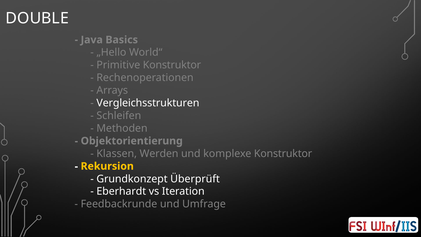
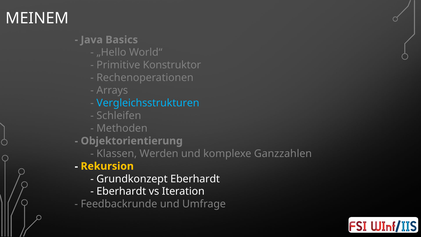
DOUBLE: DOUBLE -> MEINEM (37, 18)
Vergleichsstrukturen colour: white -> light blue (148, 103)
komplexe Konstruktor: Konstruktor -> Ganzzahlen (283, 153)
Grundkonzept Überprüft: Überprüft -> Eberhardt (195, 179)
